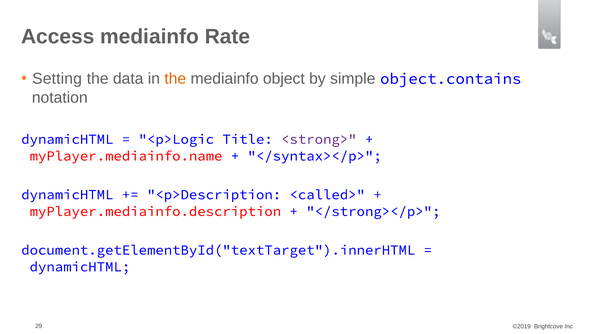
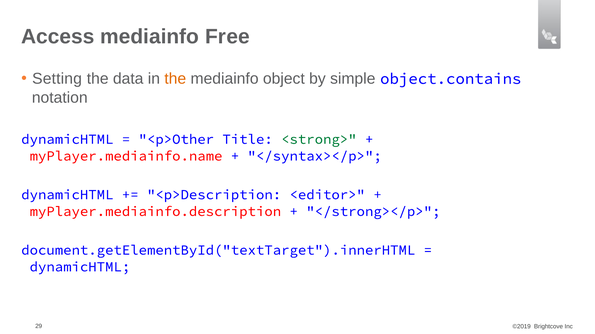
Rate: Rate -> Free (227, 37)
<p>Logic: <p>Logic -> <p>Other (176, 139)
<strong> colour: purple -> green (319, 139)
<called>: <called> -> <editor> (327, 195)
